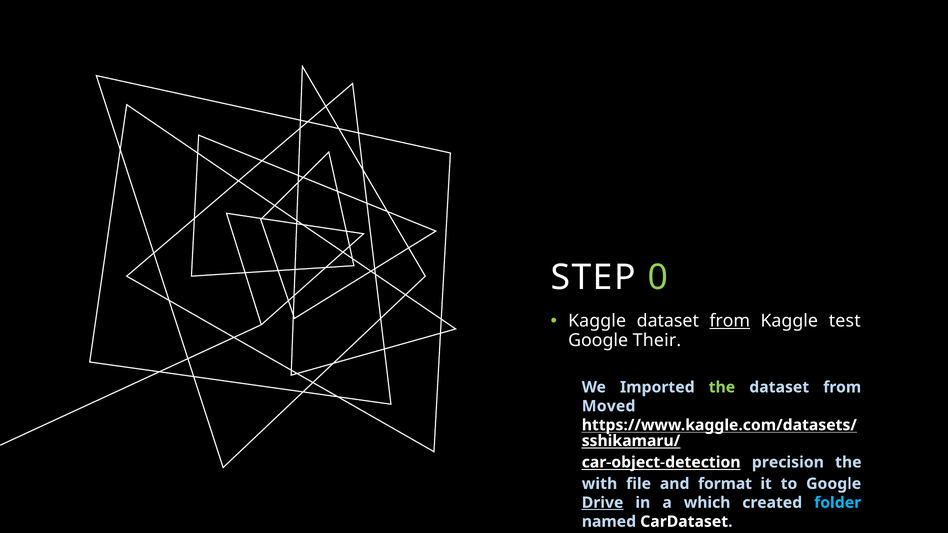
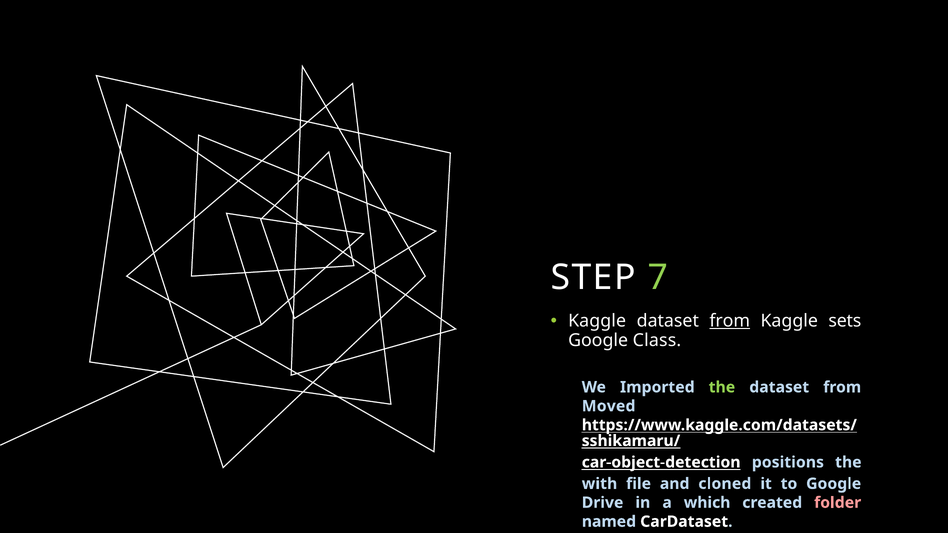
0: 0 -> 7 (658, 278)
test: test -> sets (845, 321)
Their: Their -> Class (657, 340)
precision: precision -> positions (788, 463)
format: format -> cloned (725, 484)
Drive underline: present -> none (603, 503)
folder colour: light blue -> pink (838, 503)
